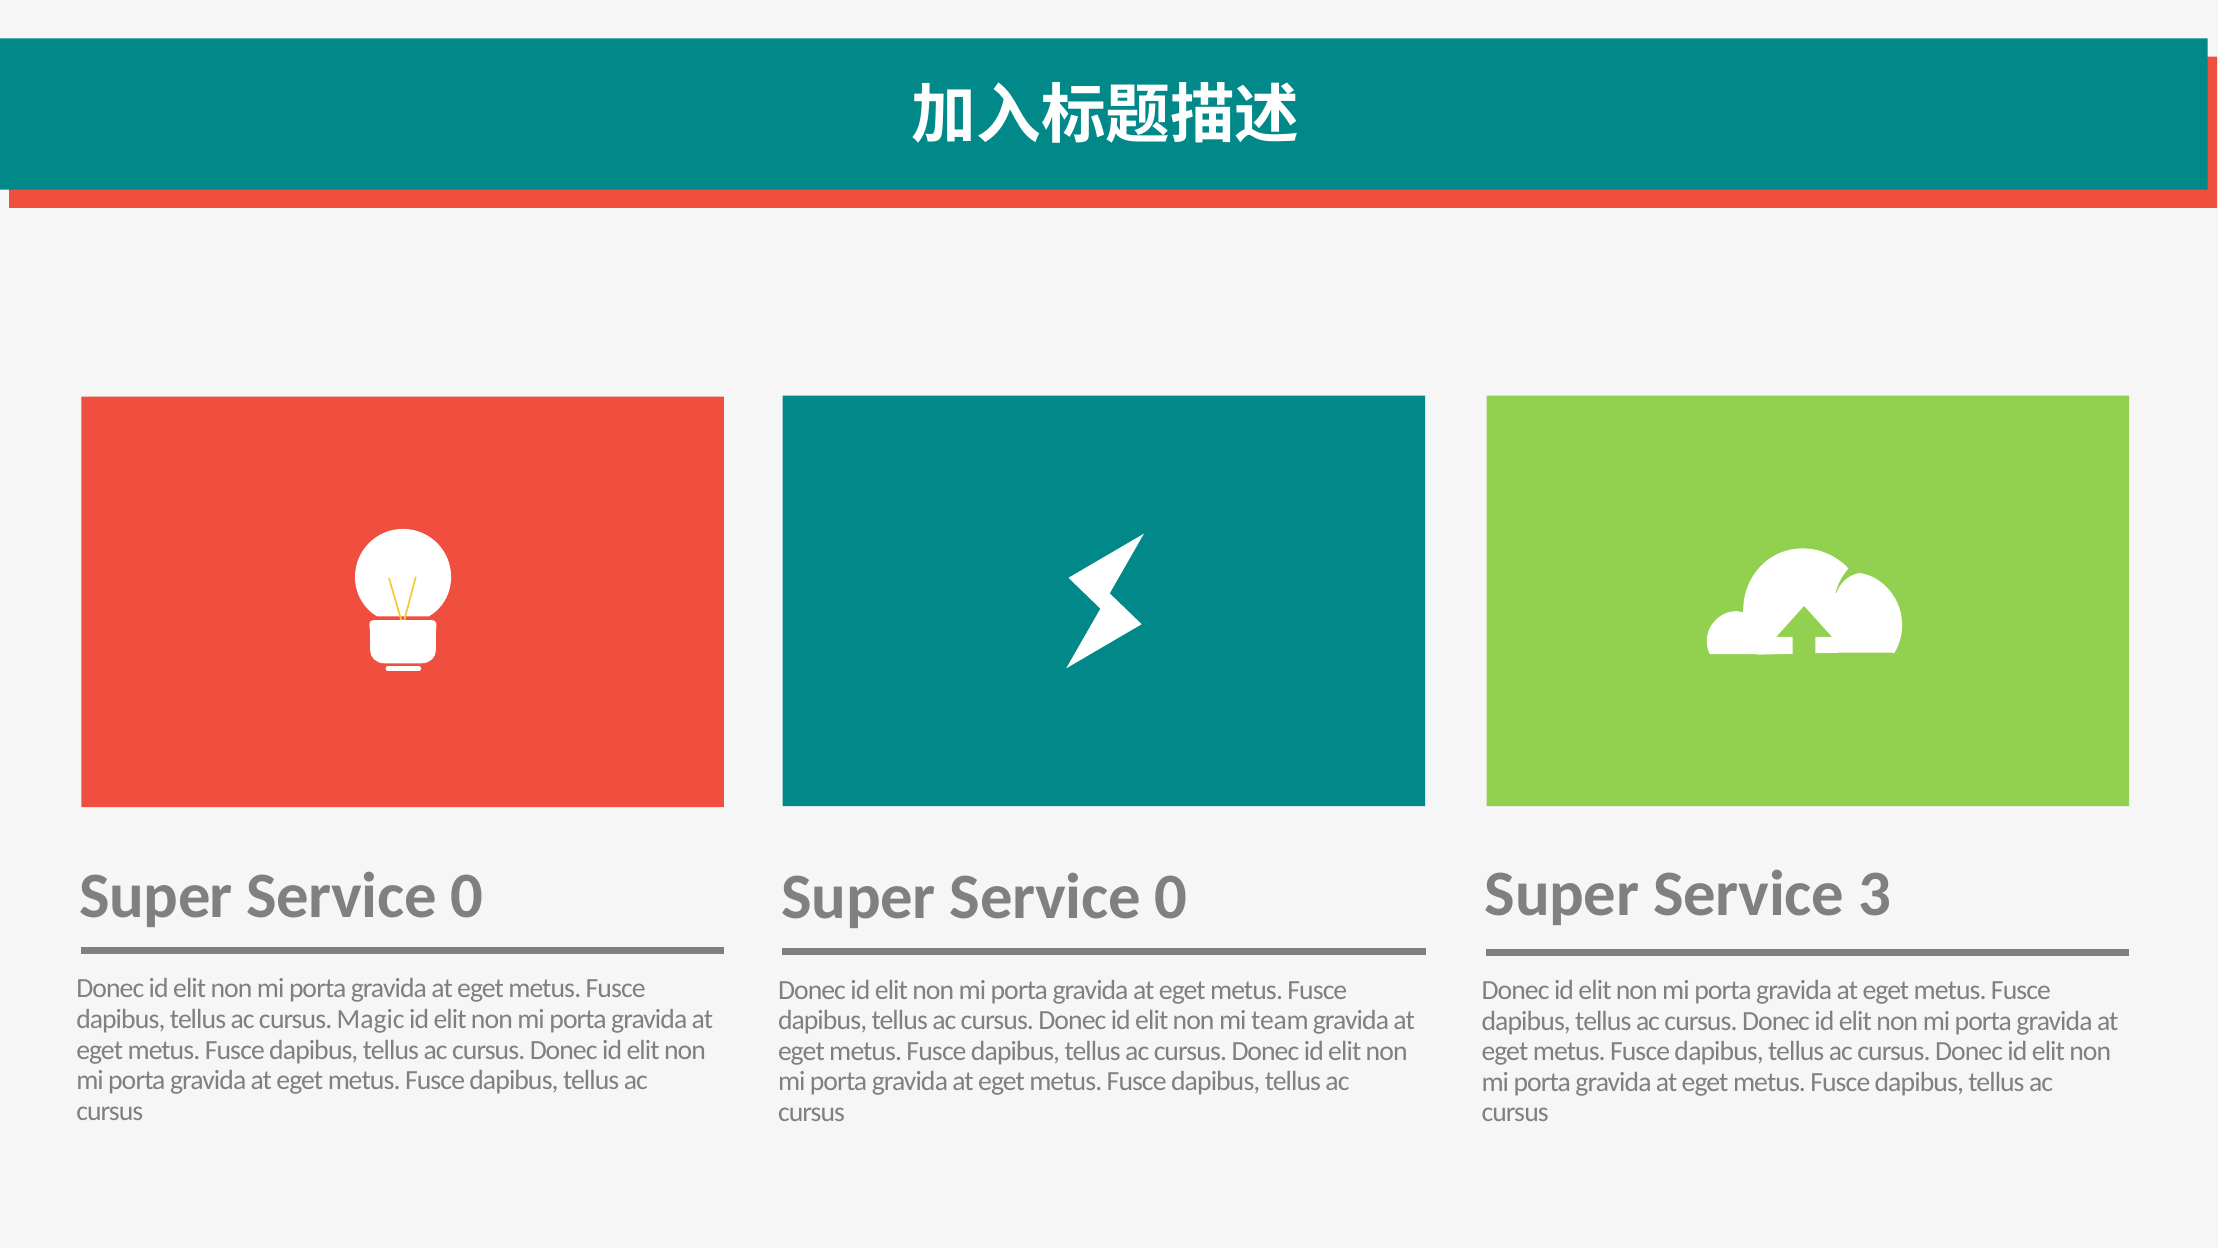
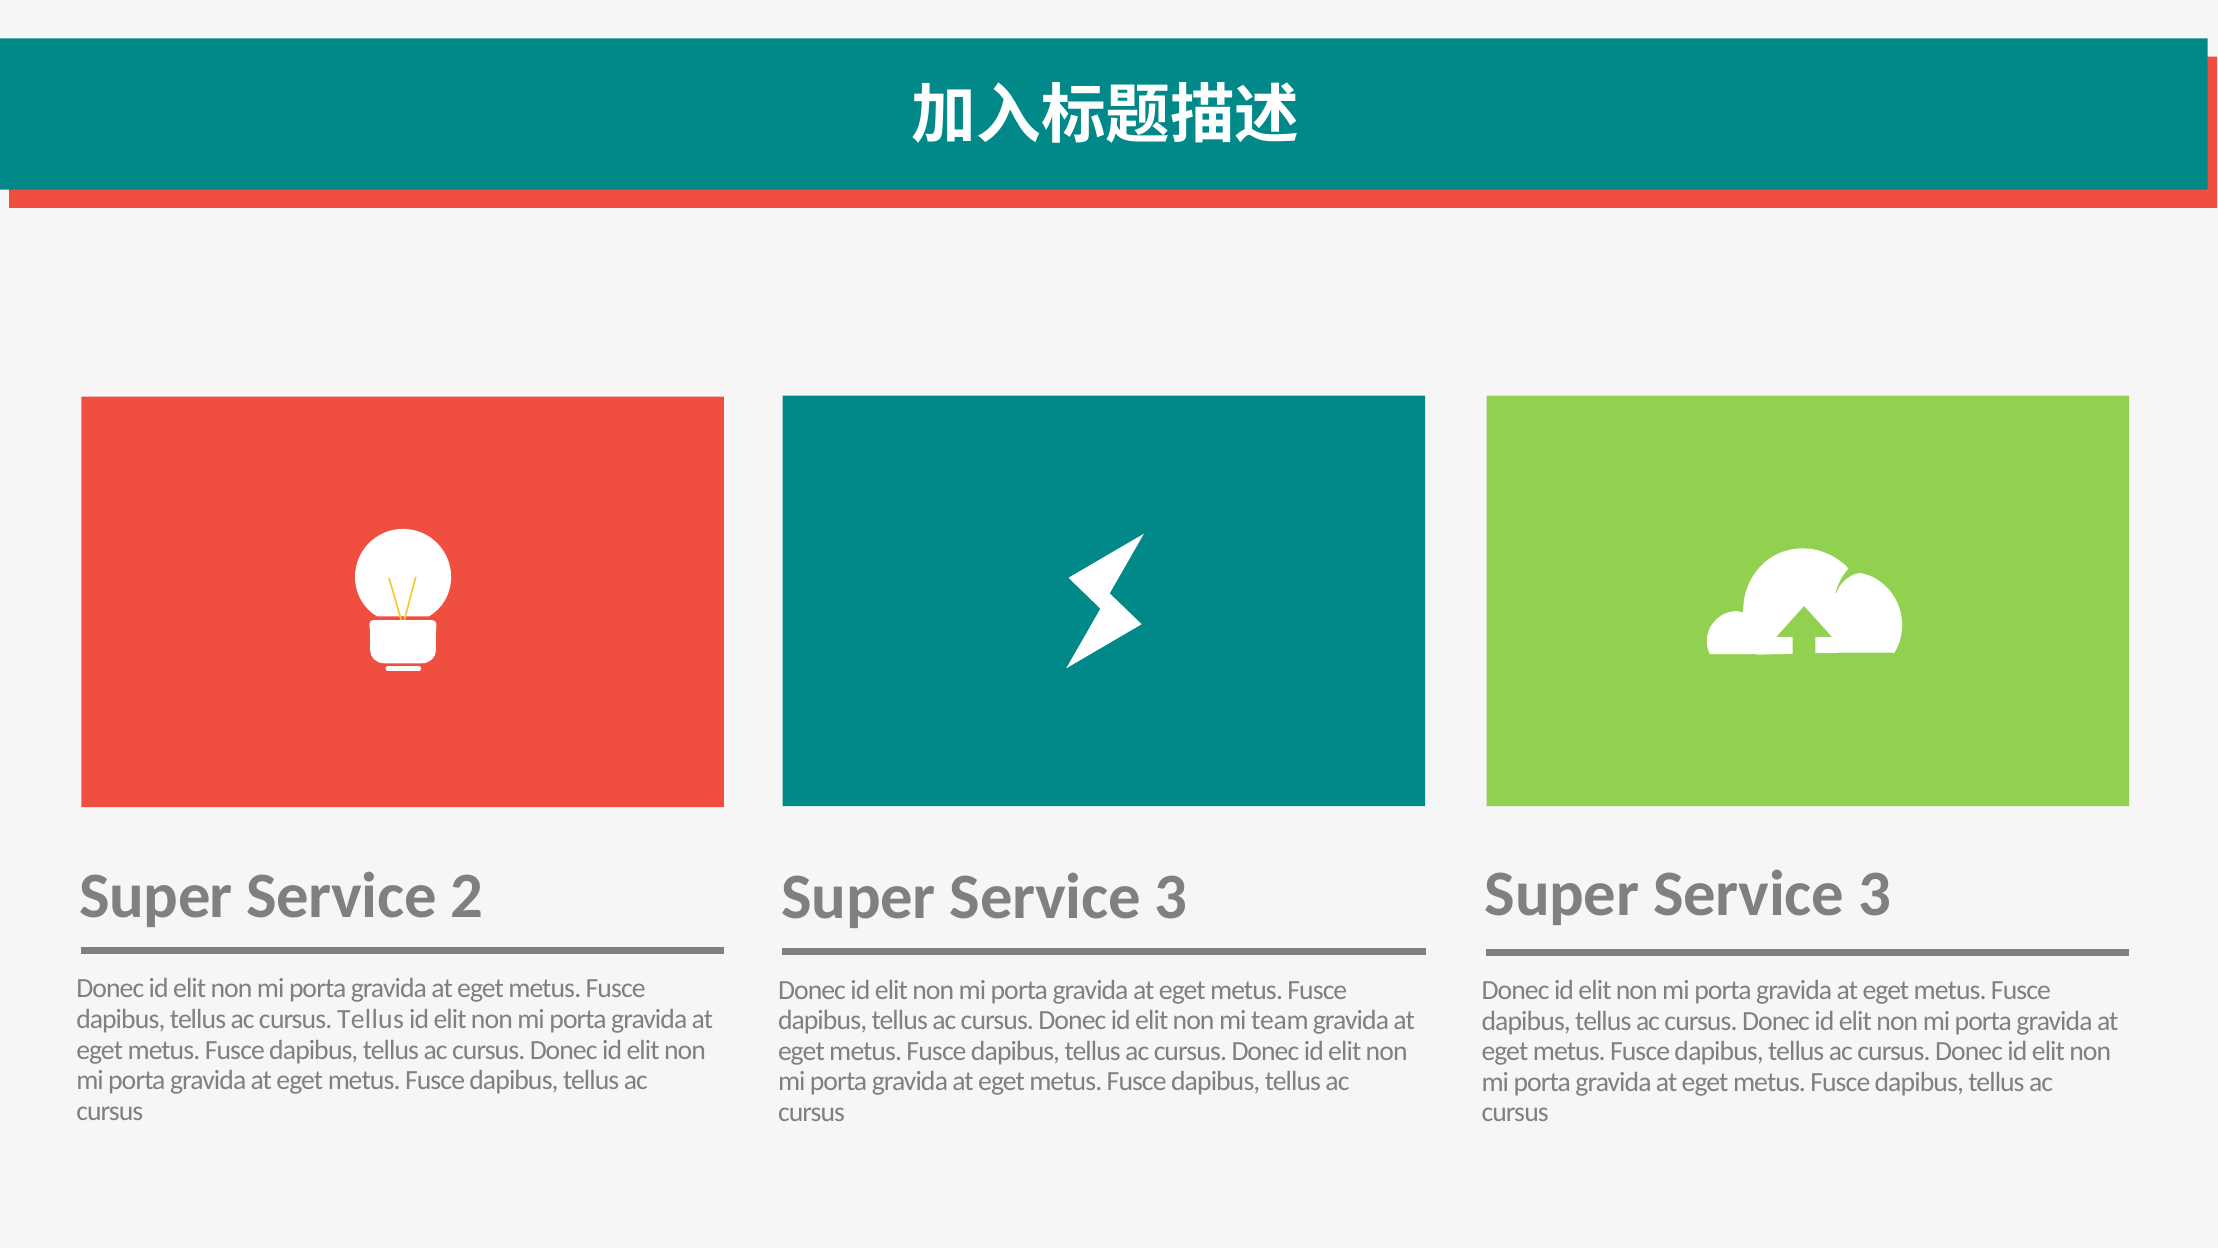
0: 0 -> 2 (467, 896)
0: 0 -> 3 (1171, 897)
cursus Magic: Magic -> Tellus (371, 1019)
